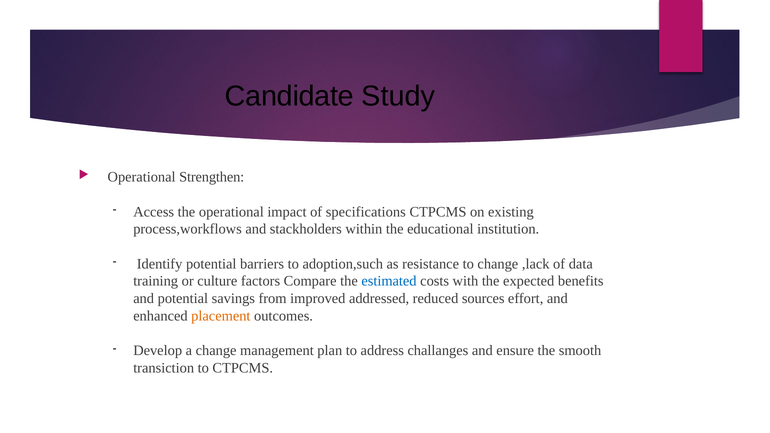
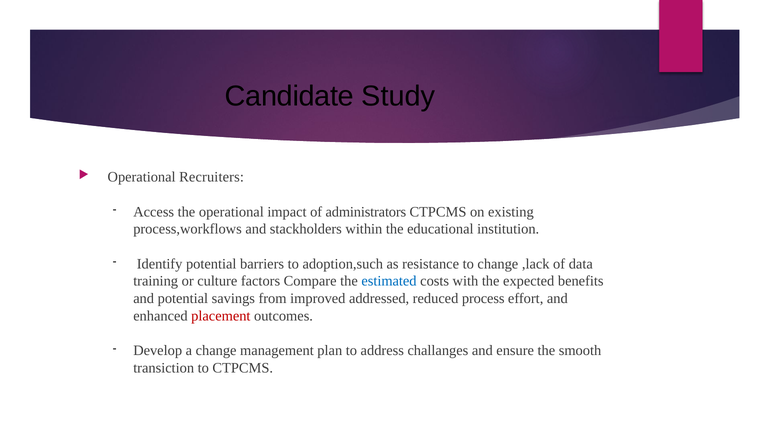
Strengthen: Strengthen -> Recruiters (212, 177)
specifications: specifications -> administrators (366, 212)
sources: sources -> process (483, 299)
placement colour: orange -> red (221, 316)
